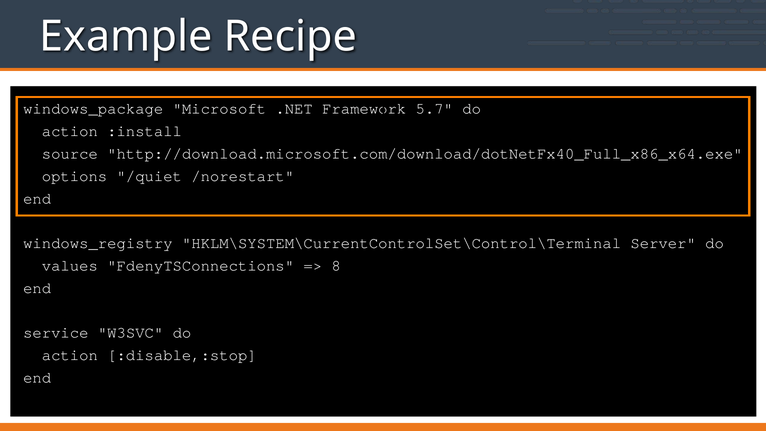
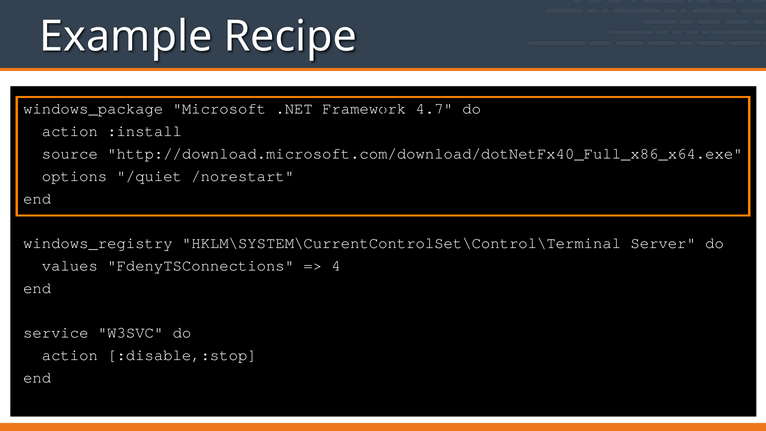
5.7: 5.7 -> 4.7 (434, 109)
8: 8 -> 4 (336, 265)
